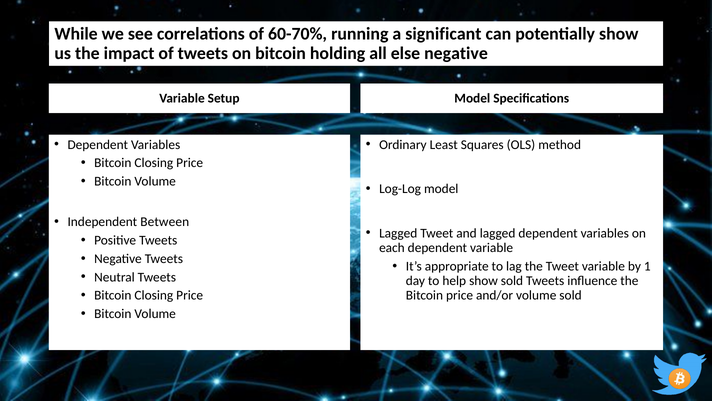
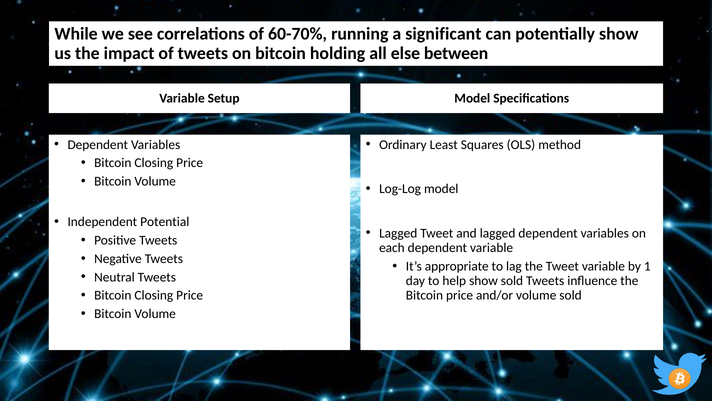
else negative: negative -> between (456, 53)
Between: Between -> Potential (165, 222)
